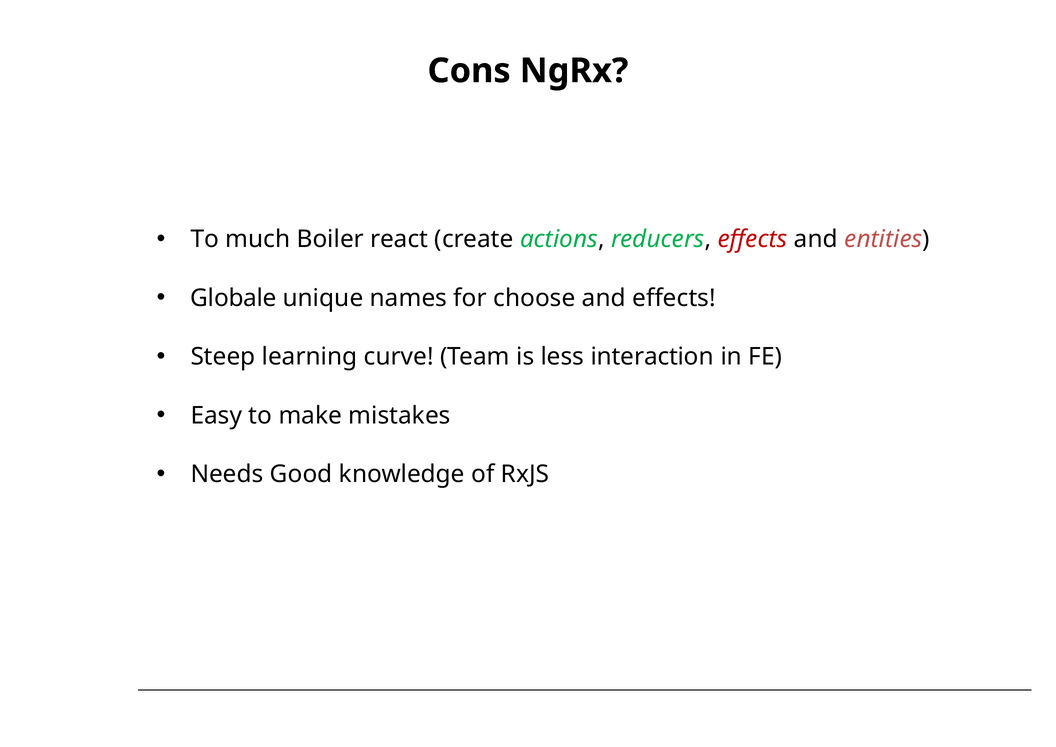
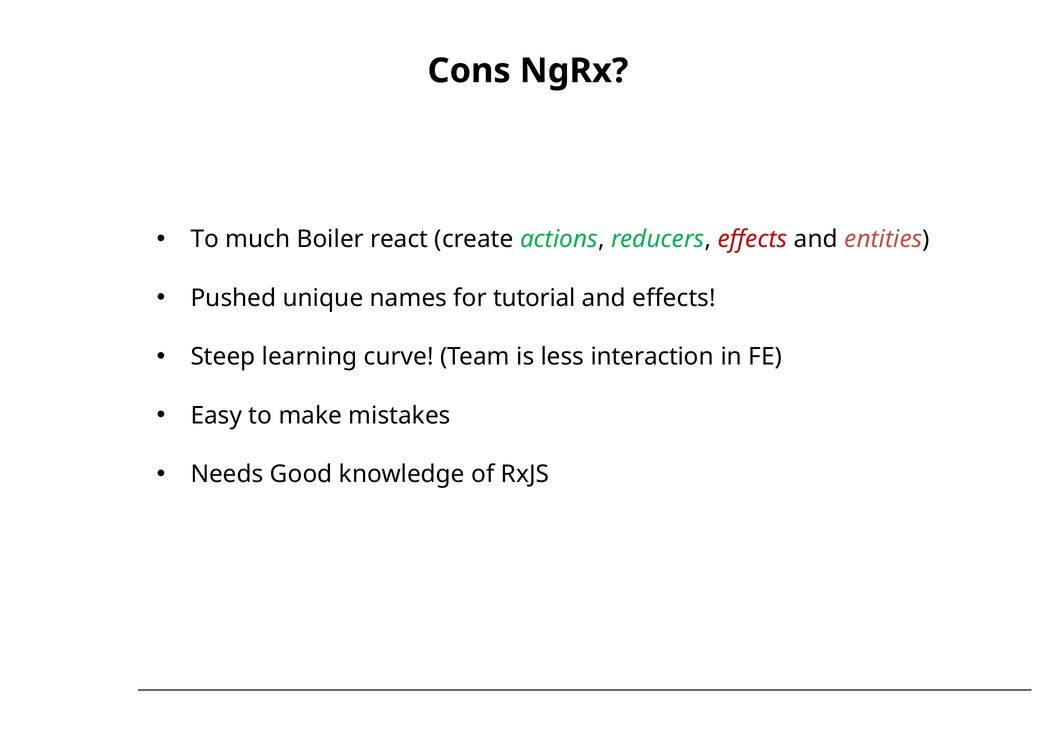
Globale: Globale -> Pushed (233, 298)
choose: choose -> tutorial (535, 298)
